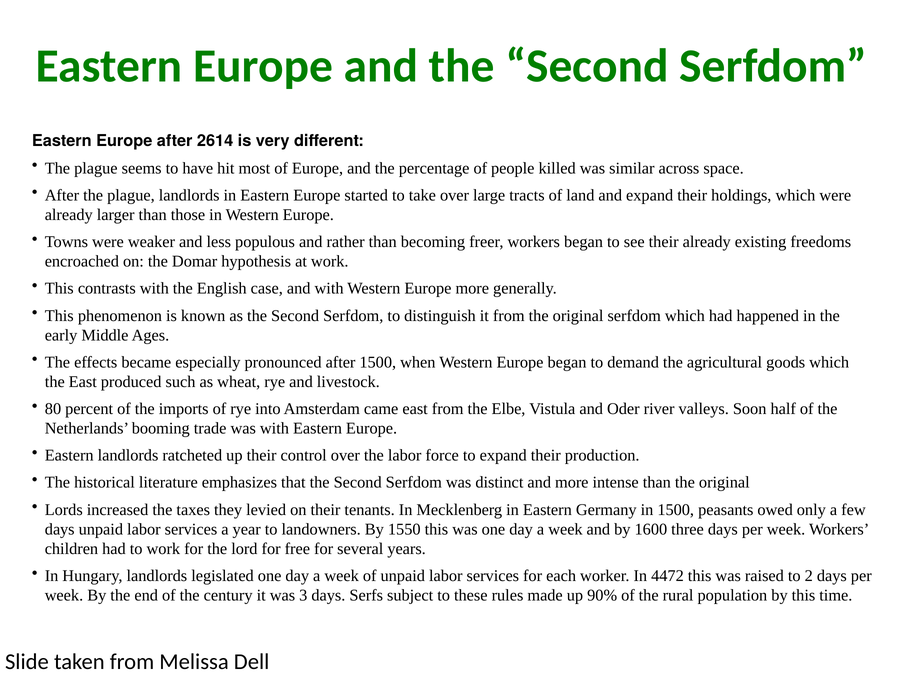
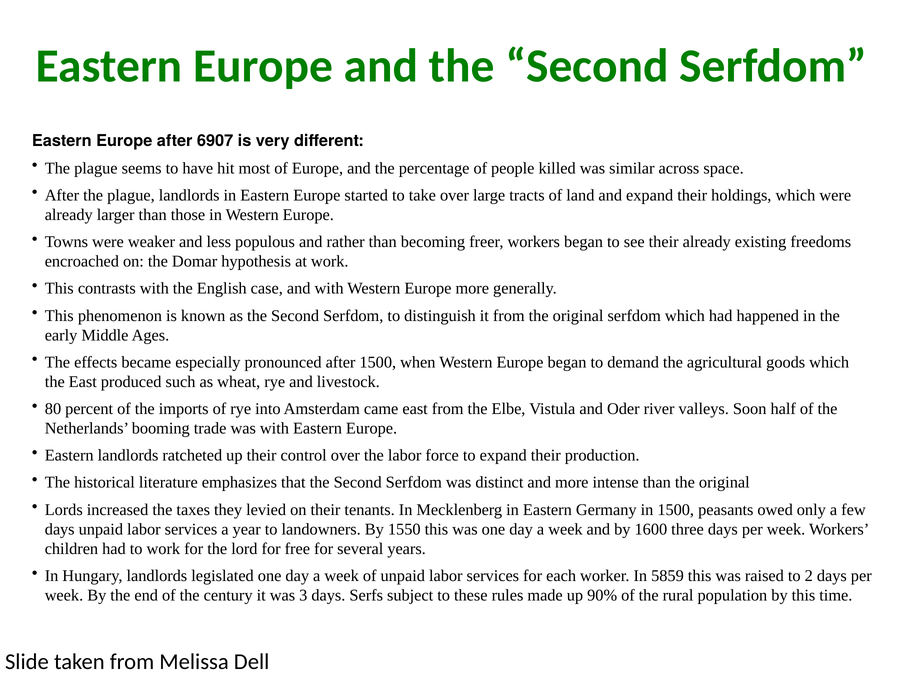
2614: 2614 -> 6907 (215, 141)
4472: 4472 -> 5859 (668, 576)
